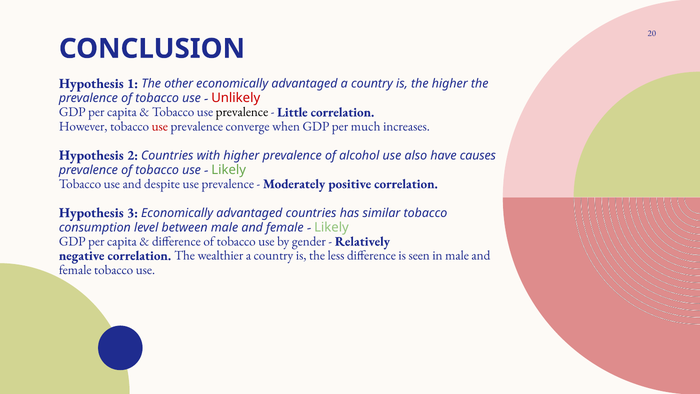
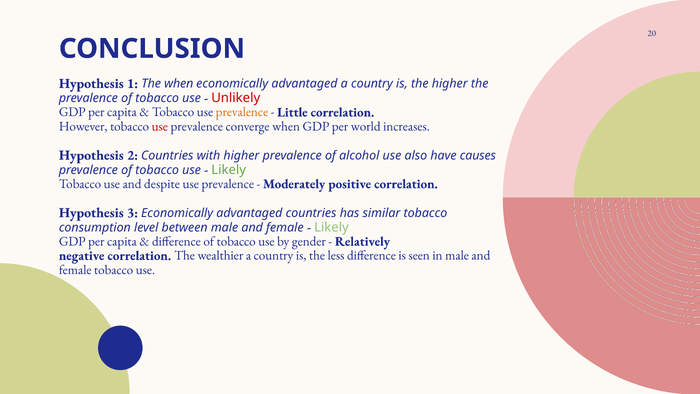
The other: other -> when (179, 84)
prevalence colour: black -> orange (242, 112)
much: much -> world (366, 126)
